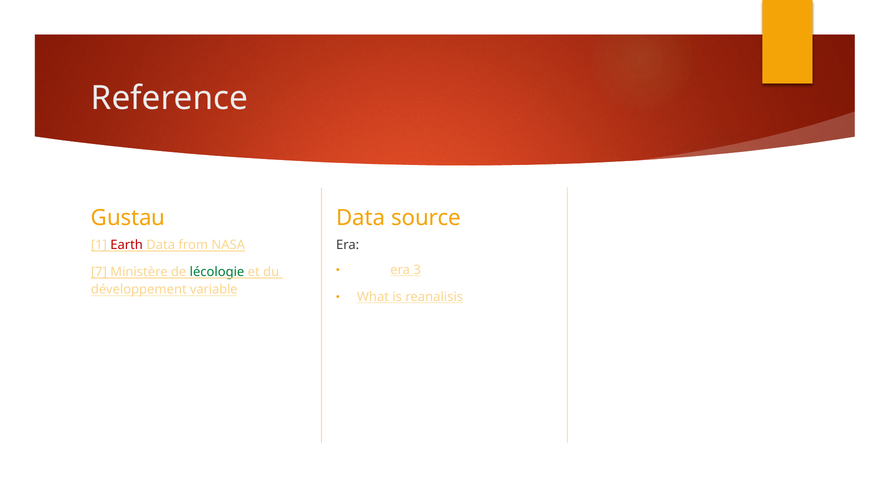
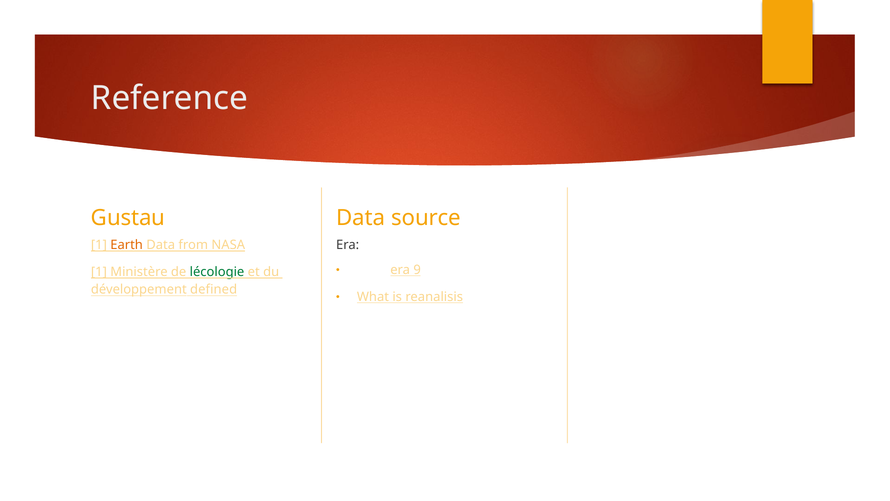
Earth colour: red -> orange (127, 245)
3: 3 -> 9 (417, 270)
7: 7 -> 1 (99, 272)
variable: variable -> defined (214, 289)
